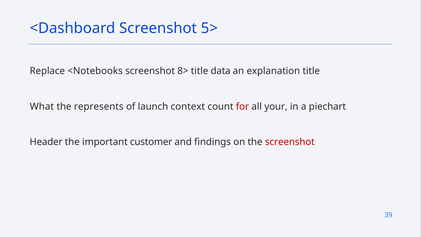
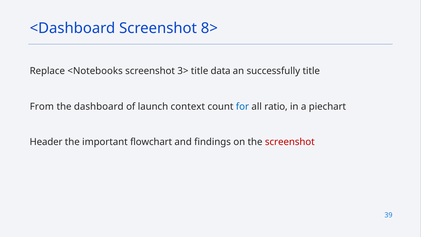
5>: 5> -> 8> (209, 28)
8>: 8> -> 3> (183, 71)
explanation: explanation -> successfully (273, 71)
What: What -> From (42, 106)
represents: represents -> dashboard (99, 106)
for colour: red -> blue (242, 106)
your: your -> ratio (276, 106)
customer: customer -> flowchart (151, 142)
